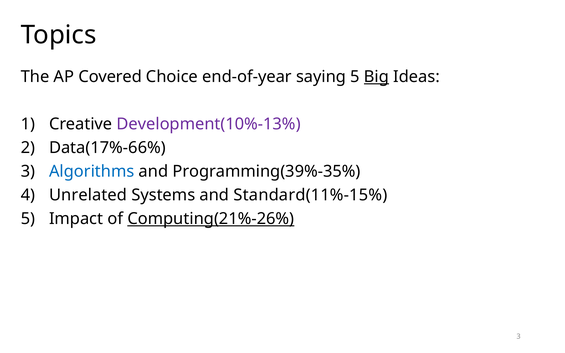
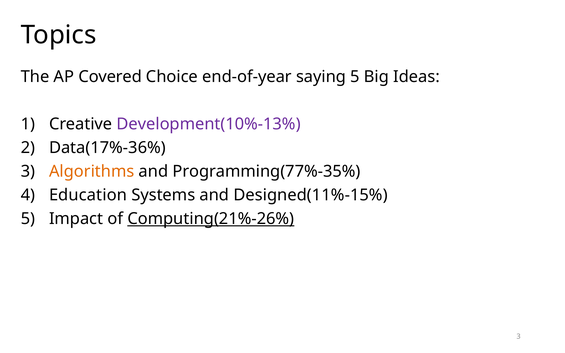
Big underline: present -> none (376, 77)
Data(17%-66%: Data(17%-66% -> Data(17%-36% (107, 148)
Algorithms colour: blue -> orange (92, 171)
Programming(39%-35%: Programming(39%-35% -> Programming(77%-35% (266, 171)
Unrelated: Unrelated -> Education (88, 195)
Standard(11%-15%: Standard(11%-15% -> Designed(11%-15% (311, 195)
